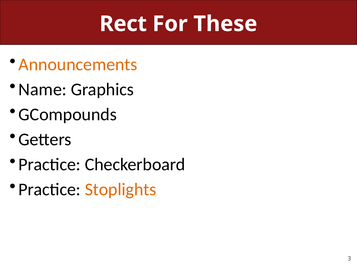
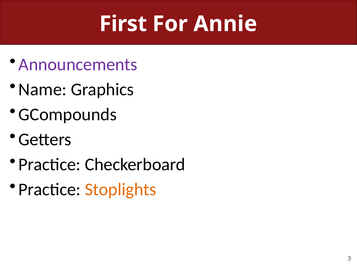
Rect: Rect -> First (123, 24)
These: These -> Annie (225, 24)
Announcements colour: orange -> purple (78, 64)
